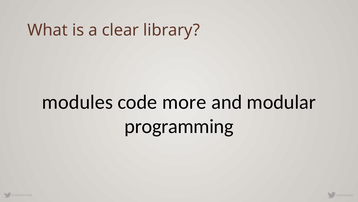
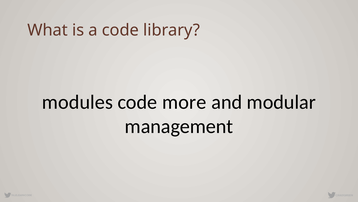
a clear: clear -> code (120, 30)
programming: programming -> management (179, 126)
